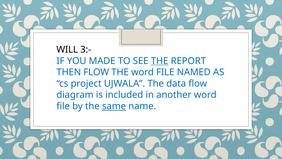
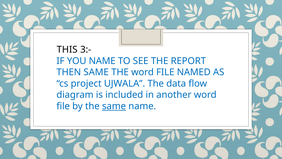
WILL: WILL -> THIS (67, 50)
YOU MADE: MADE -> NAME (102, 61)
THE underline: present -> none (160, 61)
THEN FLOW: FLOW -> SAME (96, 72)
